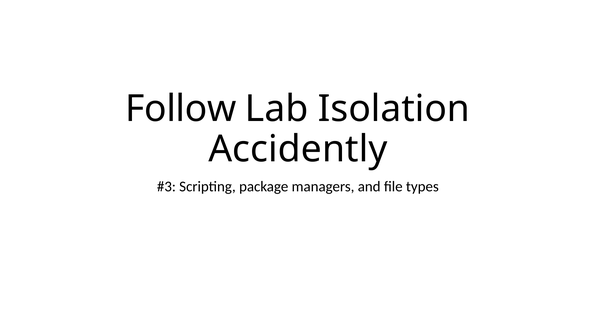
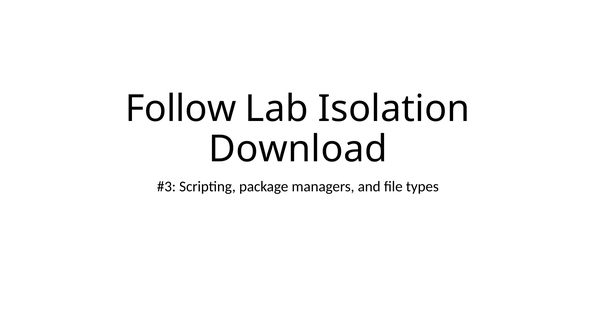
Accidently: Accidently -> Download (298, 149)
